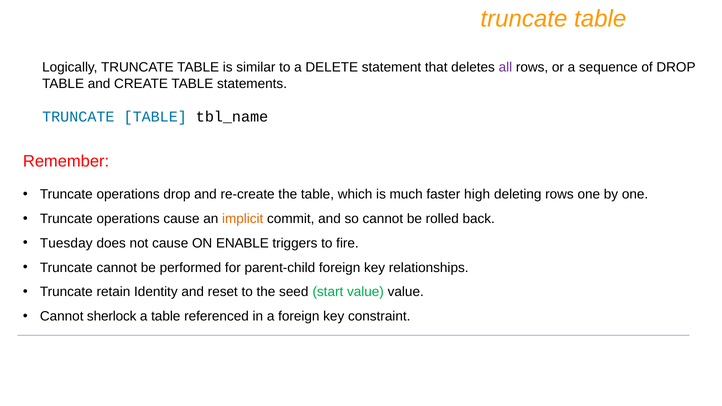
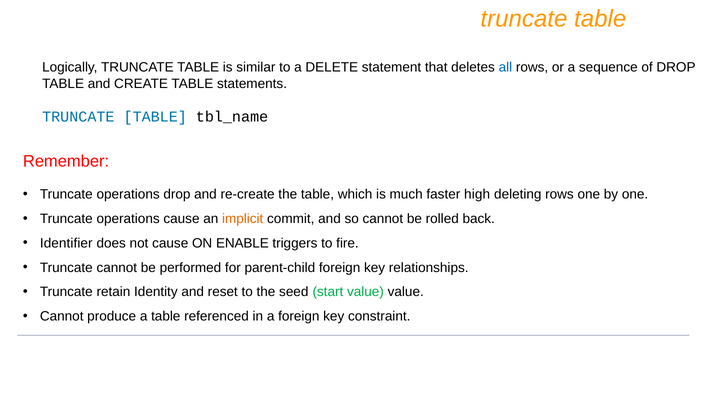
all colour: purple -> blue (505, 67)
Tuesday: Tuesday -> Identifier (66, 243)
sherlock: sherlock -> produce (112, 316)
